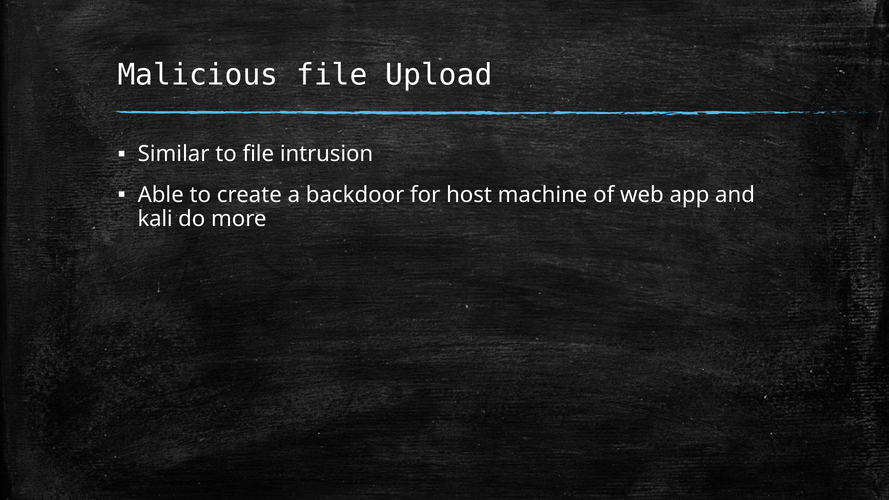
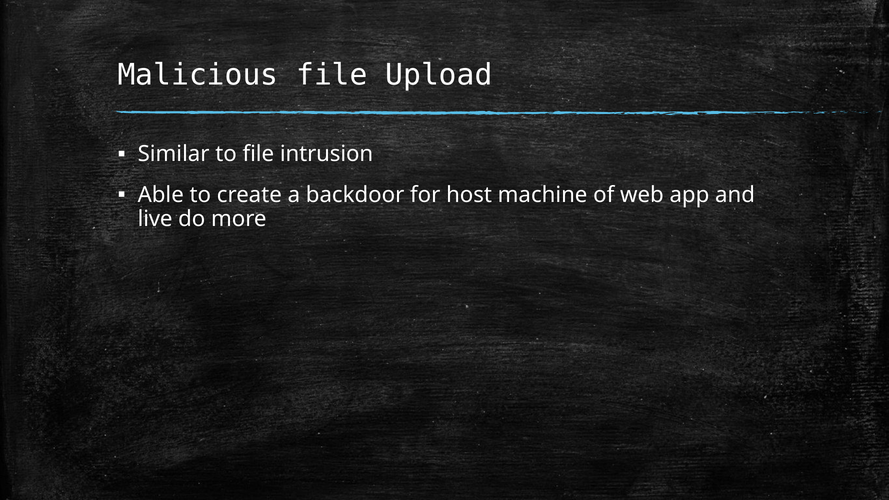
kali: kali -> live (155, 219)
